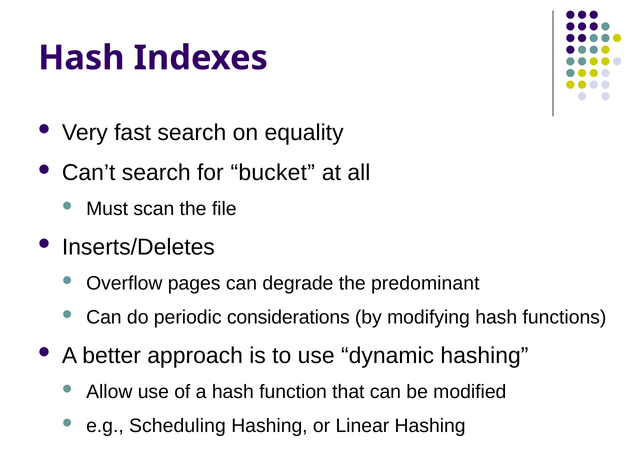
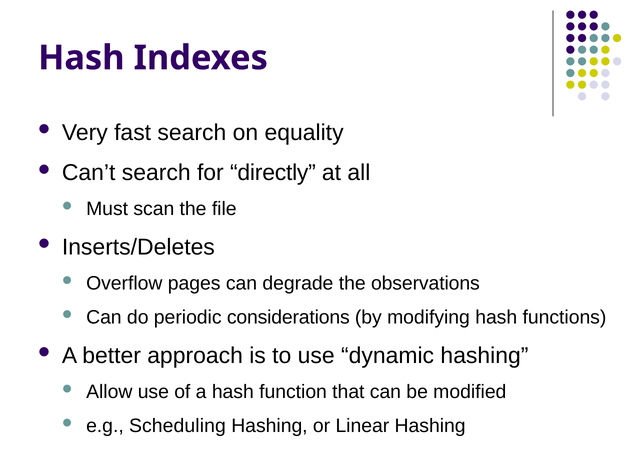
bucket: bucket -> directly (273, 173)
predominant: predominant -> observations (425, 283)
